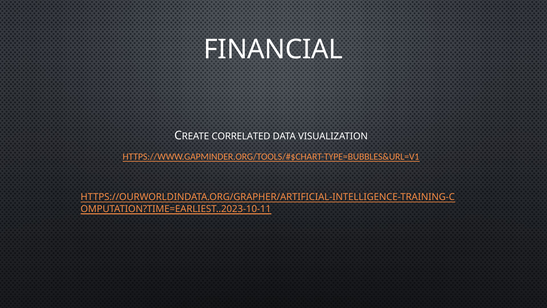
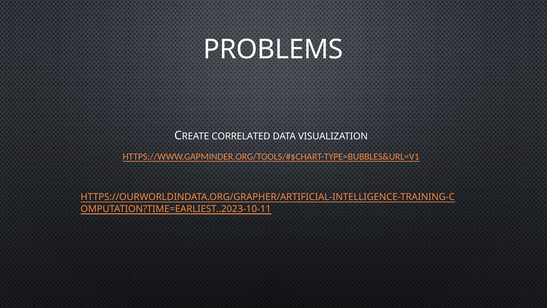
FINANCIAL: FINANCIAL -> PROBLEMS (273, 49)
